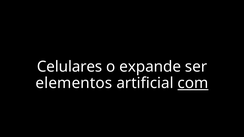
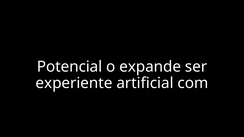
Celulares: Celulares -> Potencial (70, 67)
elementos: elementos -> experiente (74, 83)
com underline: present -> none (193, 83)
